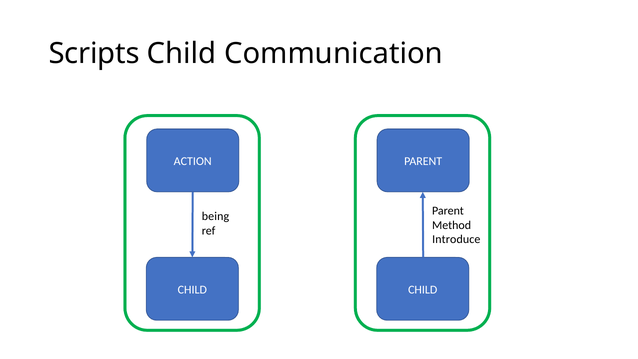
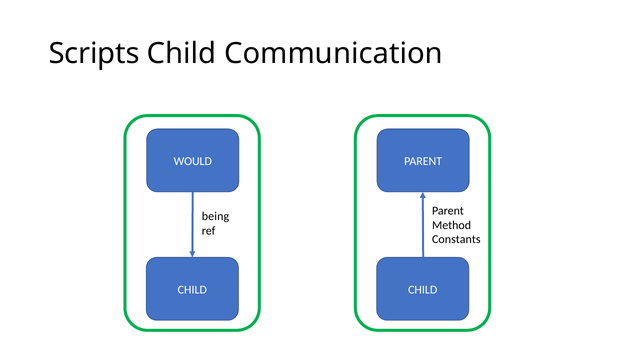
ACTION: ACTION -> WOULD (193, 161)
Introduce: Introduce -> Constants (456, 239)
